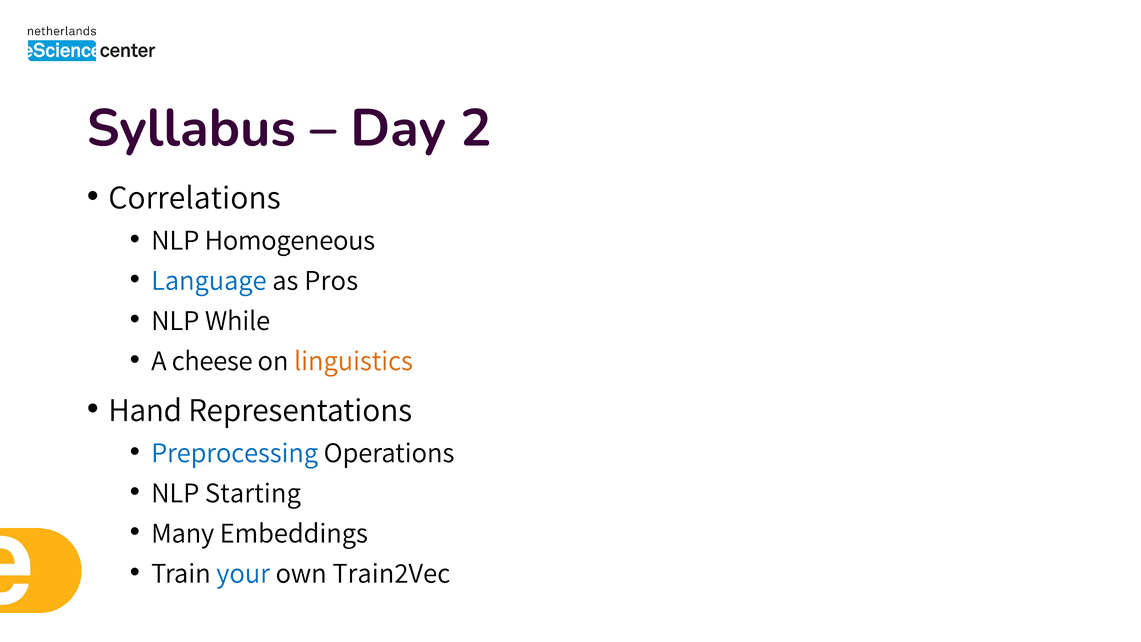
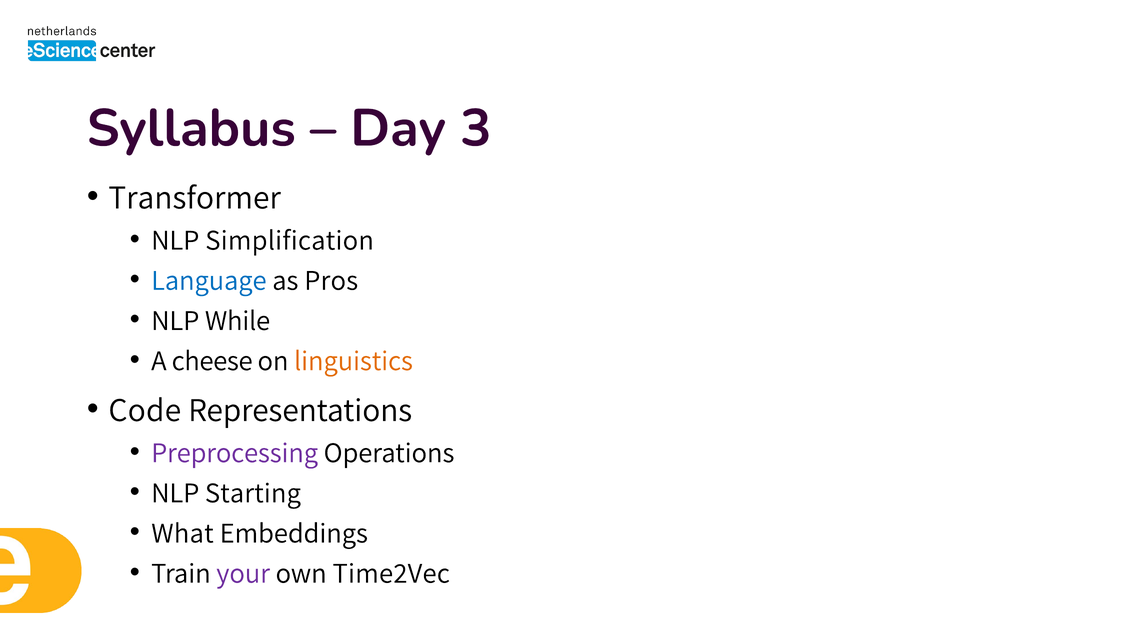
2: 2 -> 3 (476, 128)
Correlations: Correlations -> Transformer (195, 197)
Homogeneous: Homogeneous -> Simplification (290, 240)
Hand: Hand -> Code (145, 410)
Preprocessing colour: blue -> purple (235, 453)
Many: Many -> What (182, 533)
your colour: blue -> purple (243, 573)
Train2Vec: Train2Vec -> Time2Vec (391, 573)
